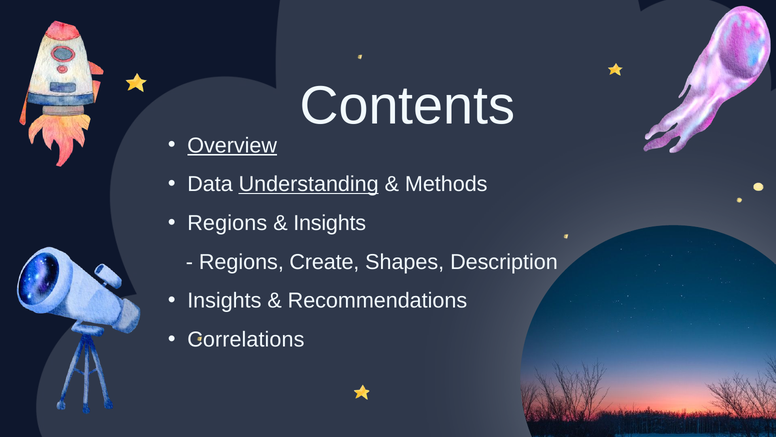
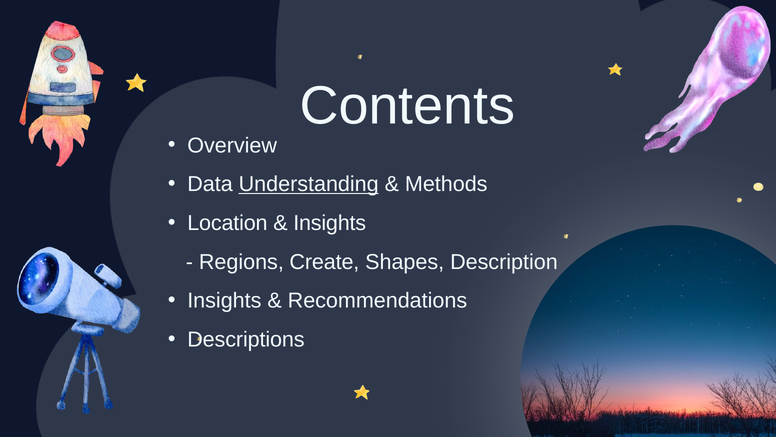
Overview underline: present -> none (232, 145)
Regions: Regions -> Location (227, 223)
Correlations: Correlations -> Descriptions (246, 339)
